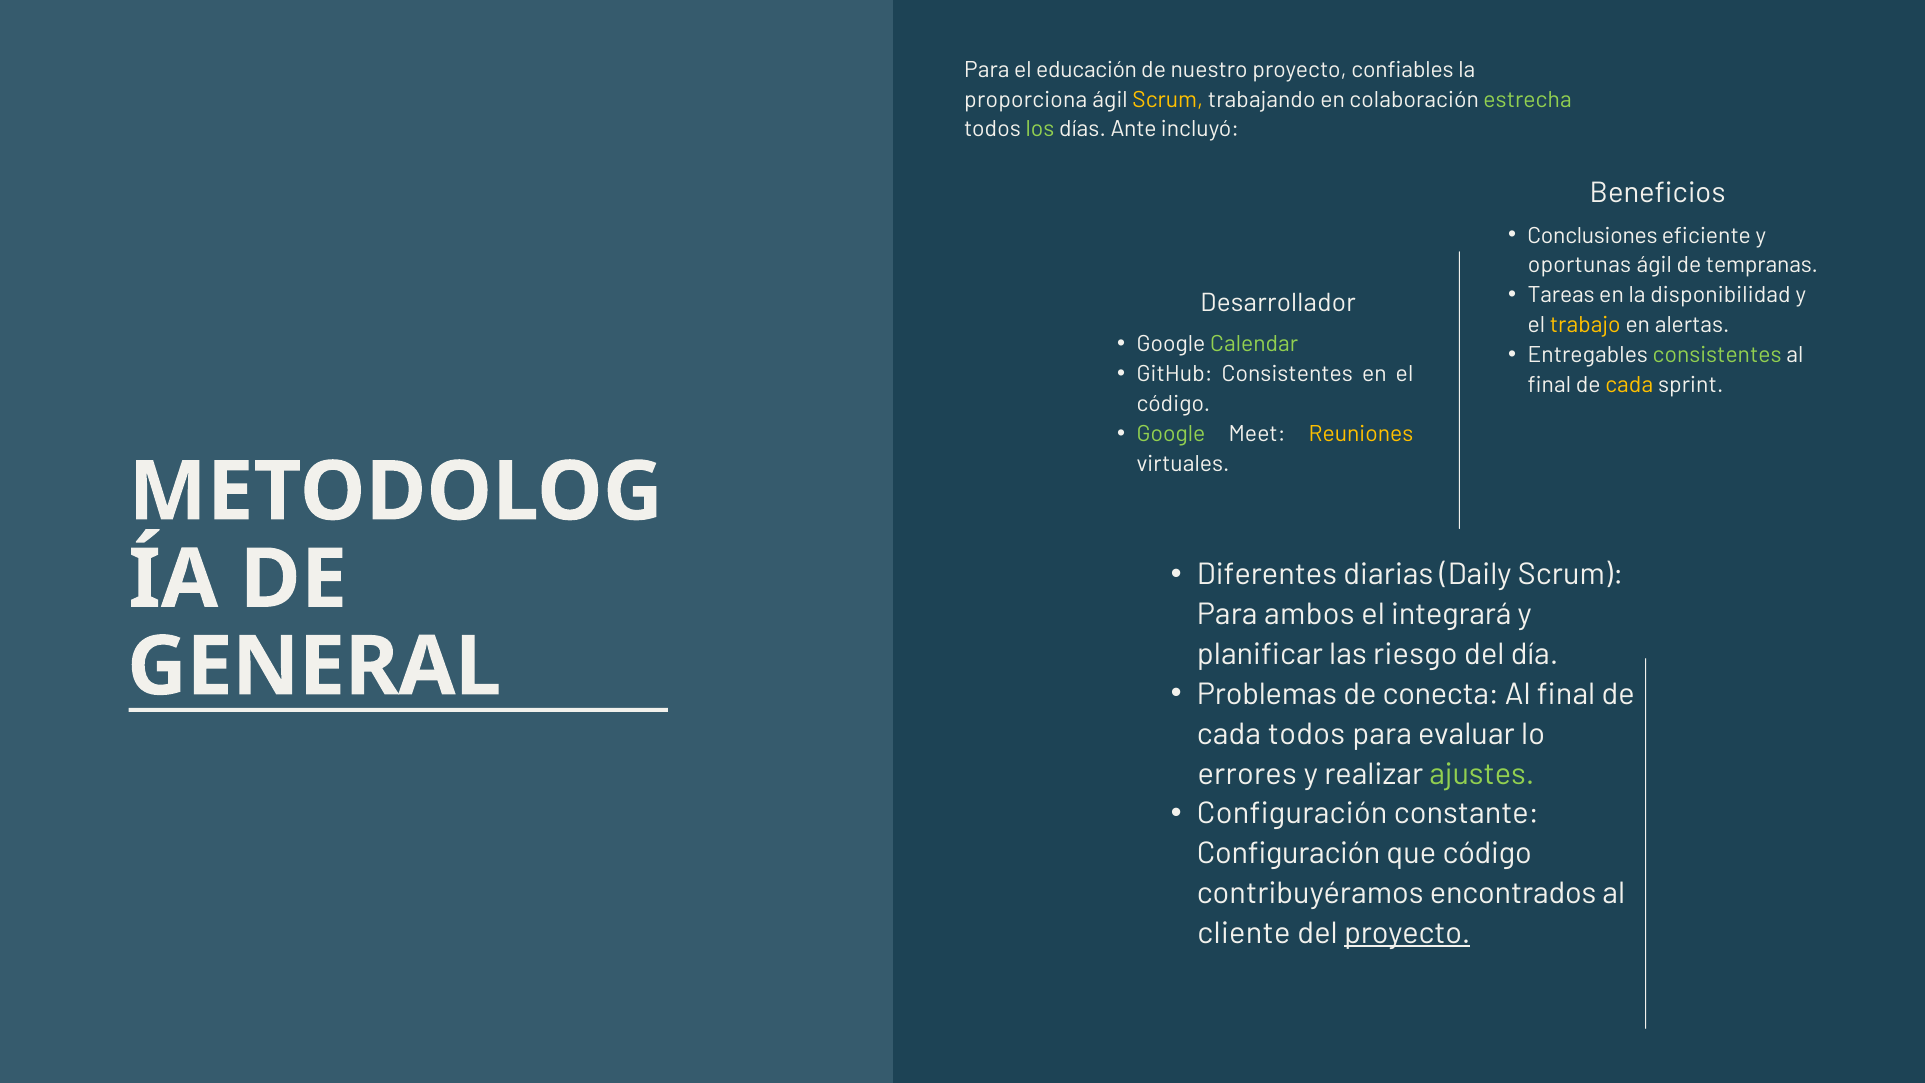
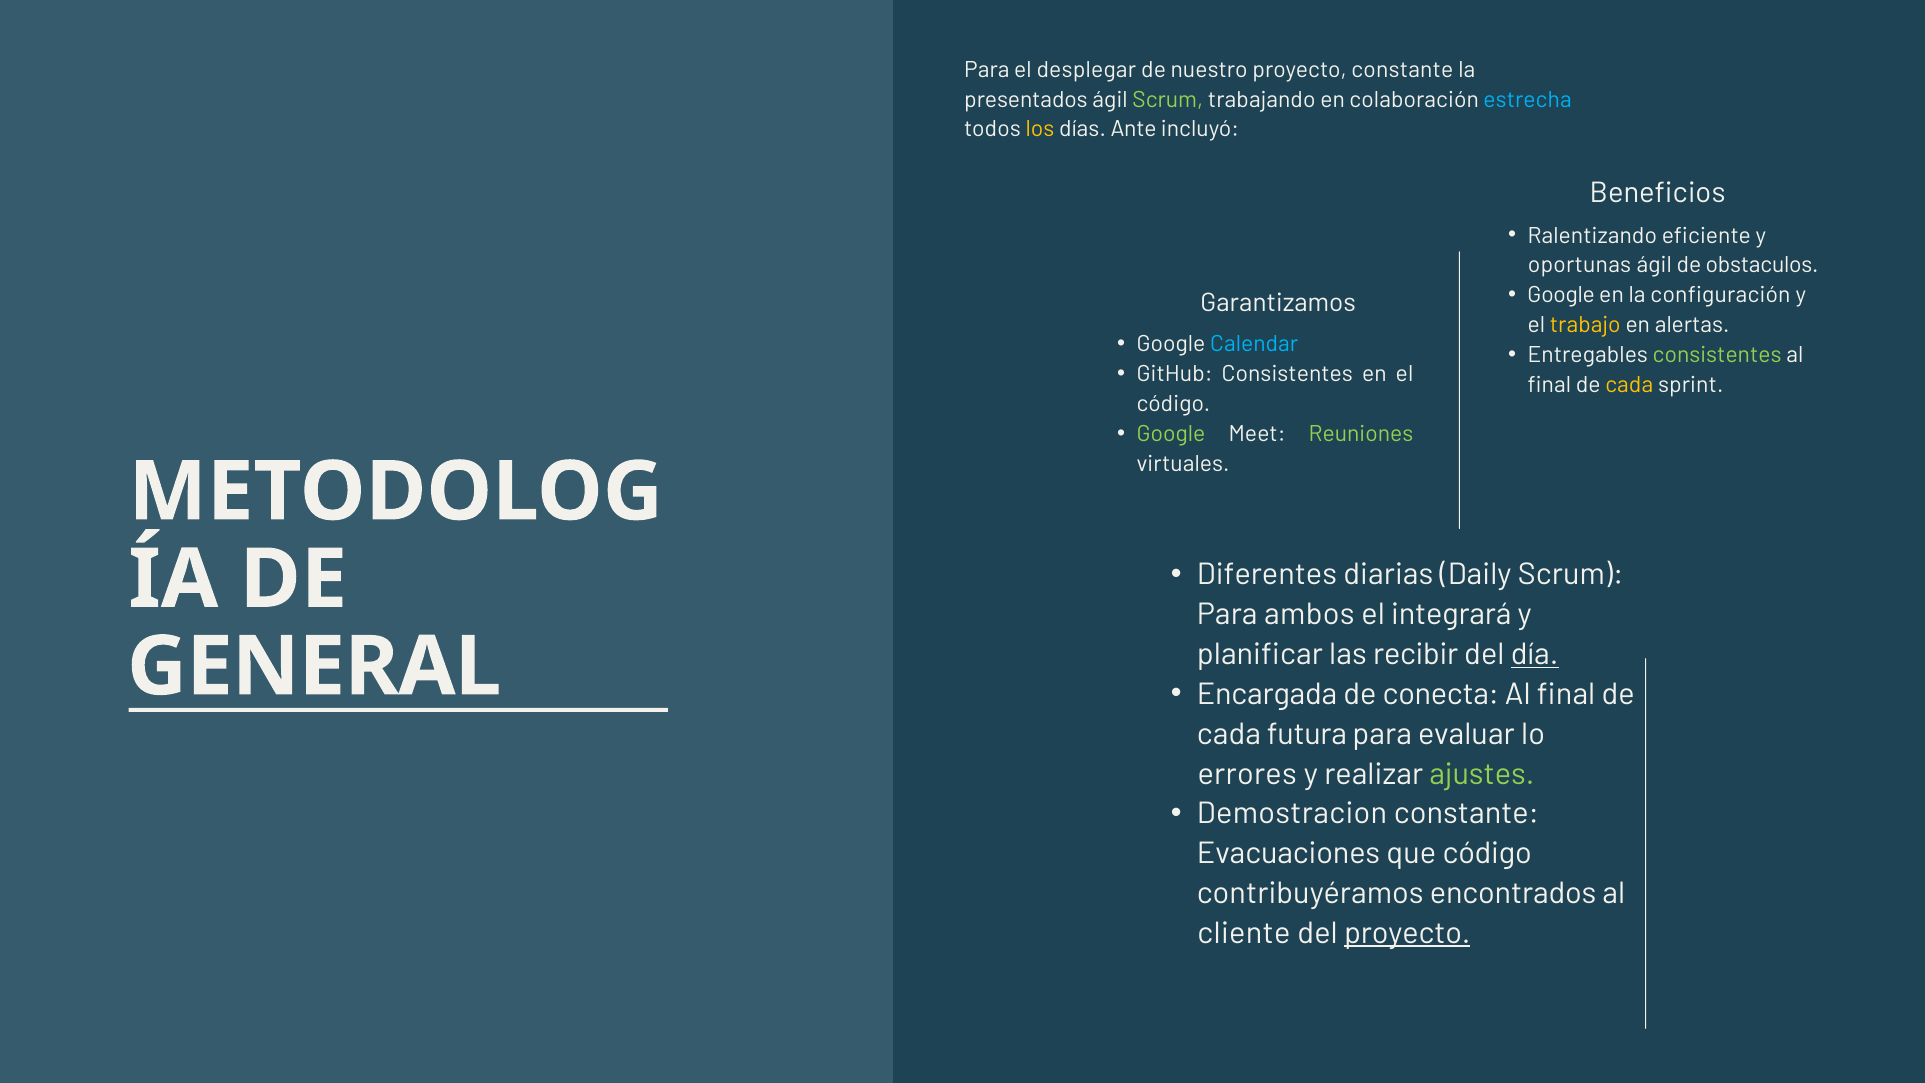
educación: educación -> desplegar (1086, 70)
proyecto confiables: confiables -> constante (1402, 70)
proporciona: proporciona -> presentados (1026, 100)
Scrum colour: yellow -> light green (1168, 100)
estrecha colour: light green -> light blue (1528, 100)
los colour: light green -> yellow (1040, 129)
Conclusiones: Conclusiones -> Ralentizando (1592, 236)
tempranas: tempranas -> obstaculos (1762, 265)
Tareas: Tareas -> Google (1561, 295)
disponibilidad: disponibilidad -> configuración (1720, 295)
Desarrollador: Desarrollador -> Garantizamos (1278, 303)
Calendar colour: light green -> light blue (1254, 344)
Reuniones colour: yellow -> light green (1361, 434)
riesgo: riesgo -> recibir (1416, 654)
día underline: none -> present (1535, 654)
Problemas: Problemas -> Encargada (1267, 694)
cada todos: todos -> futura (1307, 734)
Configuración: Configuración -> Demostracion (1292, 814)
Configuración: Configuración -> Evacuaciones (1289, 853)
